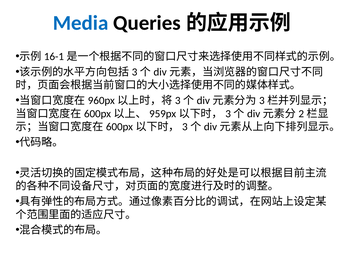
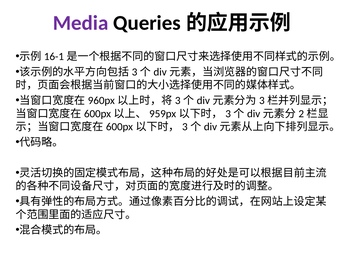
Media colour: blue -> purple (81, 23)
